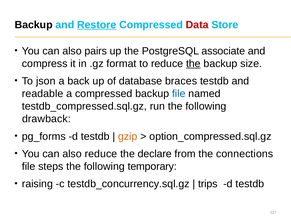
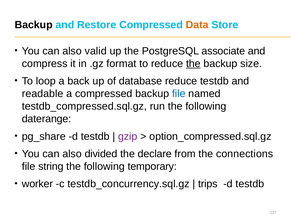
Restore underline: present -> none (97, 25)
Data colour: red -> orange (197, 25)
pairs: pairs -> valid (96, 51)
json: json -> loop (46, 81)
database braces: braces -> reduce (181, 81)
drawback: drawback -> daterange (46, 119)
pg_forms: pg_forms -> pg_share (44, 137)
gzip colour: orange -> purple (128, 137)
also reduce: reduce -> divided (101, 154)
steps: steps -> string (51, 167)
raising: raising -> worker (37, 184)
